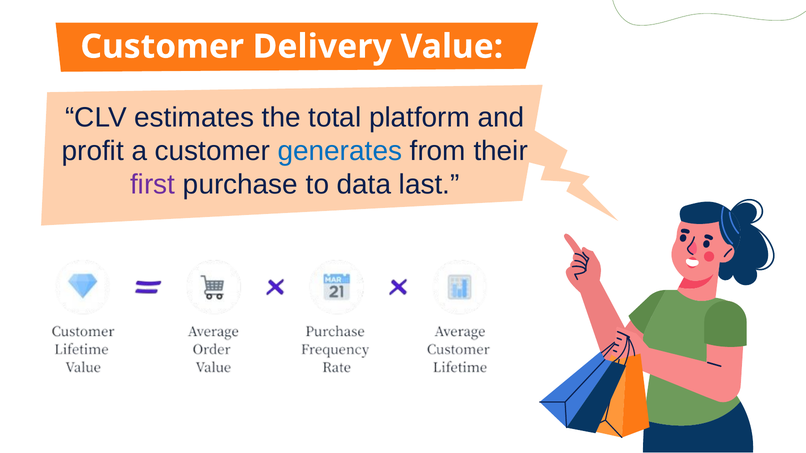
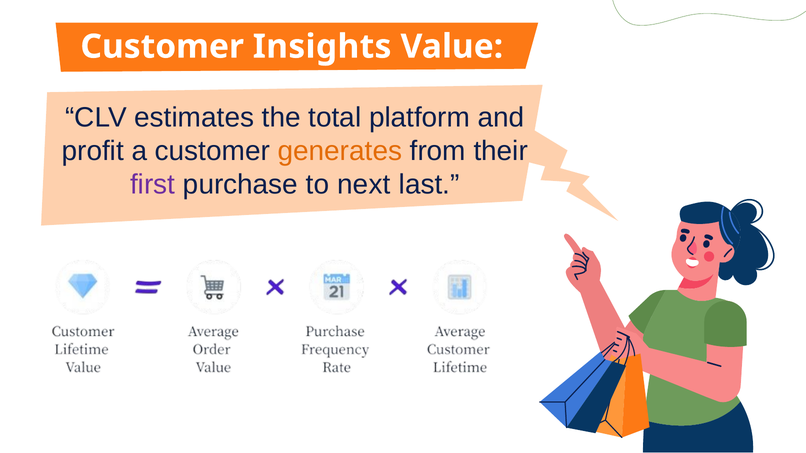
Delivery: Delivery -> Insights (322, 47)
generates colour: blue -> orange (340, 151)
data: data -> next (364, 185)
